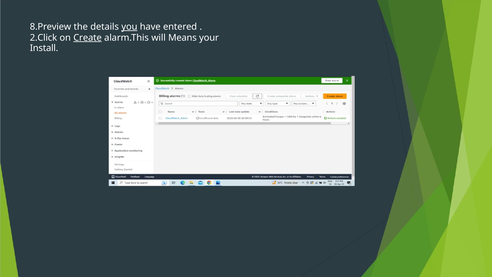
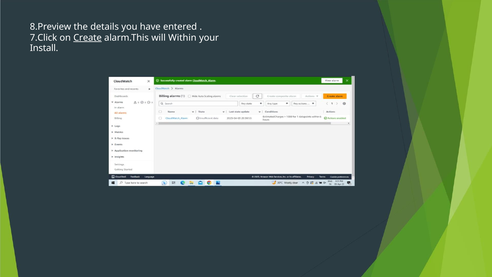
you underline: present -> none (129, 27)
2.Click: 2.Click -> 7.Click (43, 38)
Means: Means -> Within (182, 38)
